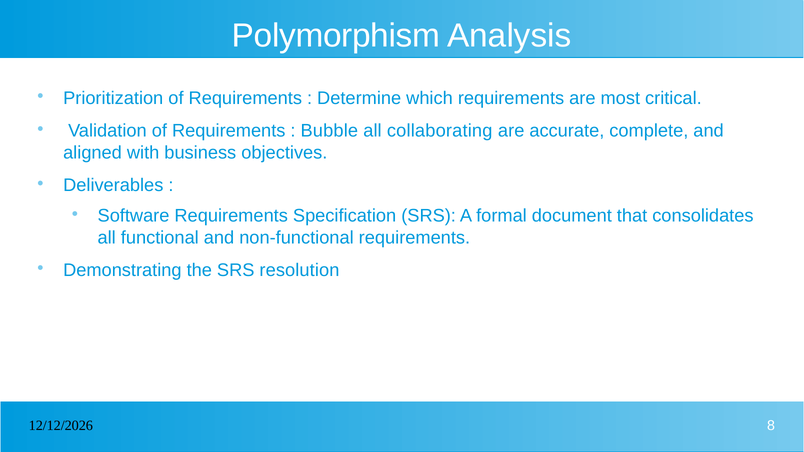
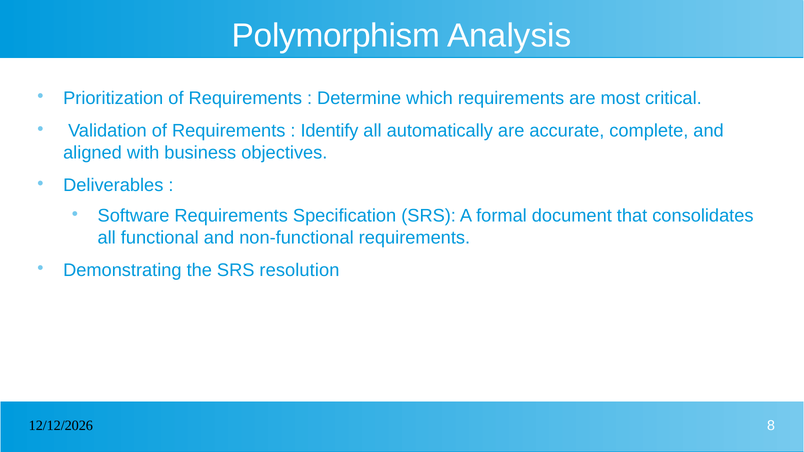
Bubble: Bubble -> Identify (329, 131)
collaborating: collaborating -> automatically (440, 131)
